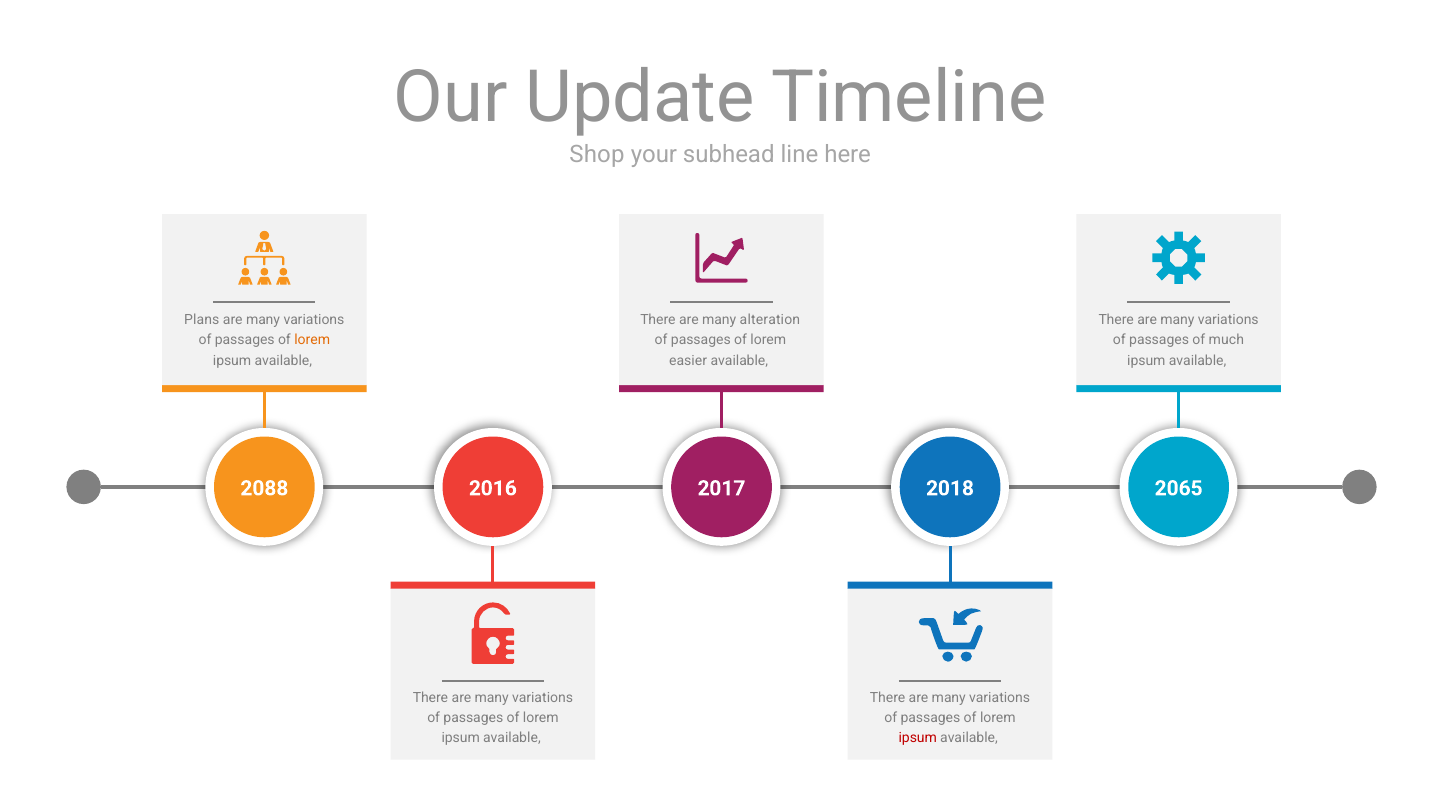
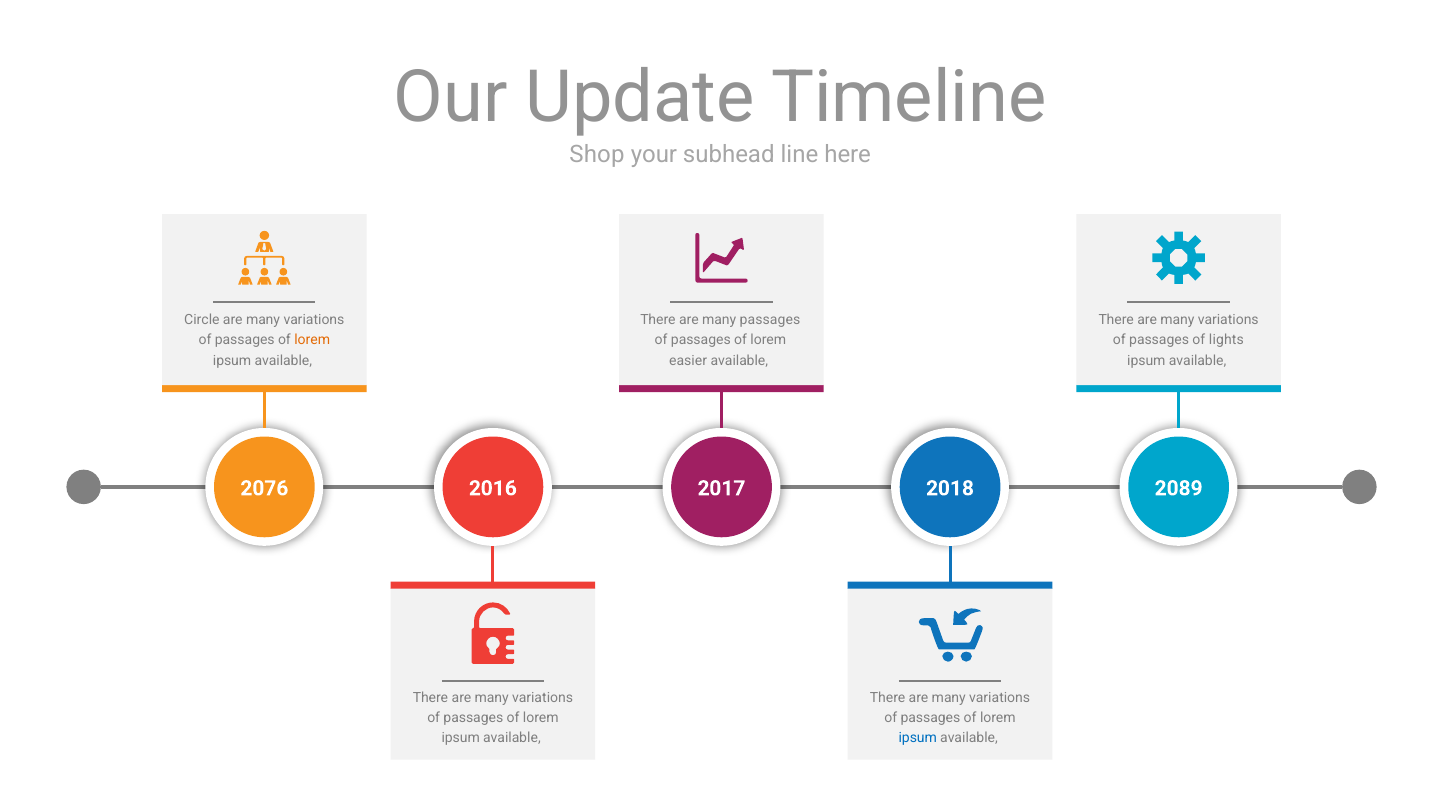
Plans: Plans -> Circle (202, 320)
many alteration: alteration -> passages (770, 320)
much: much -> lights (1226, 340)
2088: 2088 -> 2076 (264, 488)
2065: 2065 -> 2089 (1179, 488)
ipsum colour: red -> blue (918, 738)
